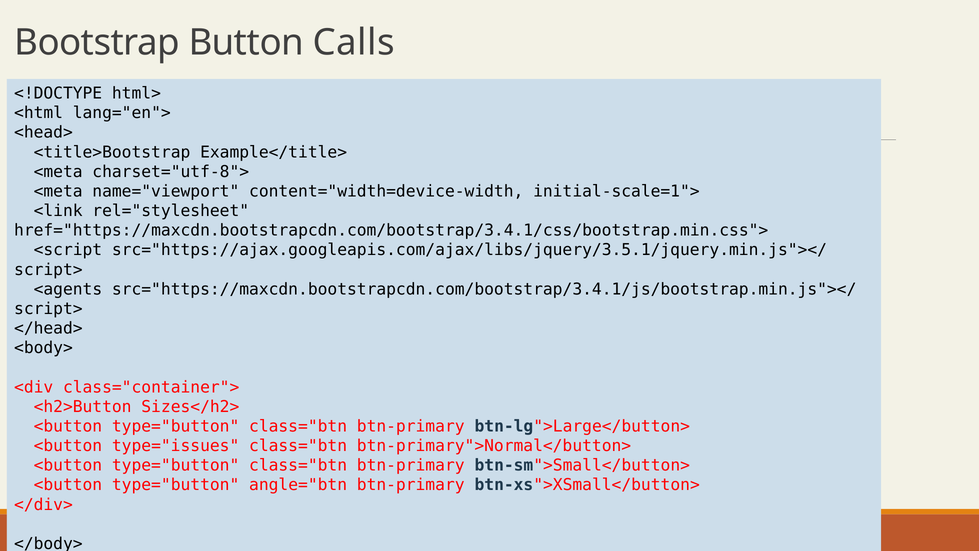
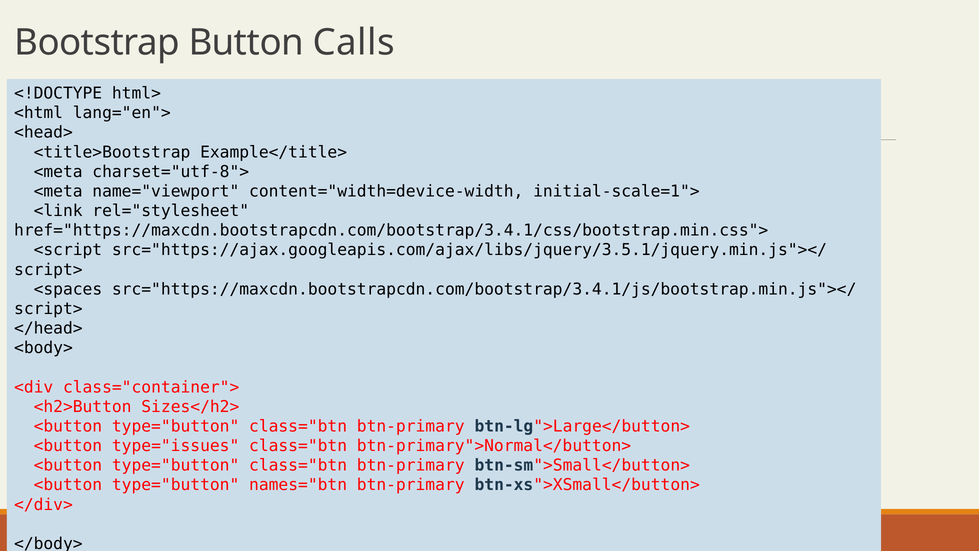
<agents: <agents -> <spaces (68, 289)
angle="btn: angle="btn -> names="btn (298, 485)
